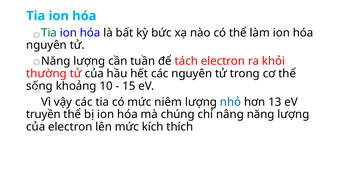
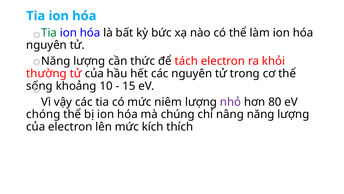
tuần: tuần -> thức (143, 61)
nhỏ colour: blue -> purple (230, 102)
13: 13 -> 80 (275, 102)
truyền: truyền -> chóng (43, 114)
